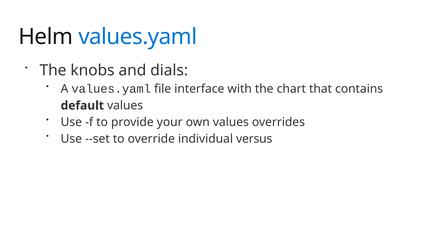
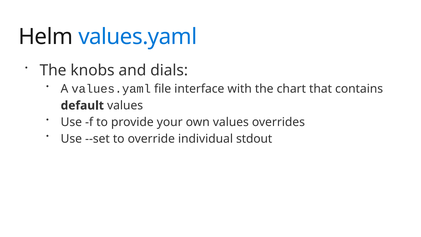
versus: versus -> stdout (254, 139)
